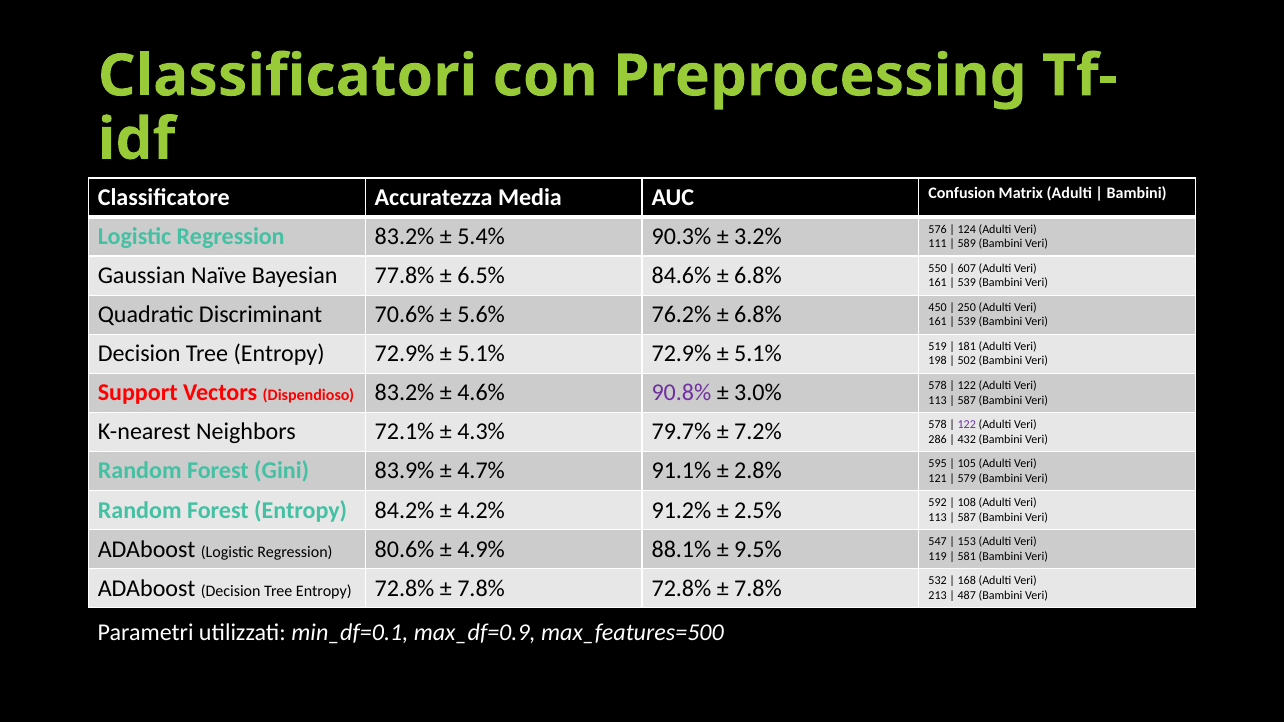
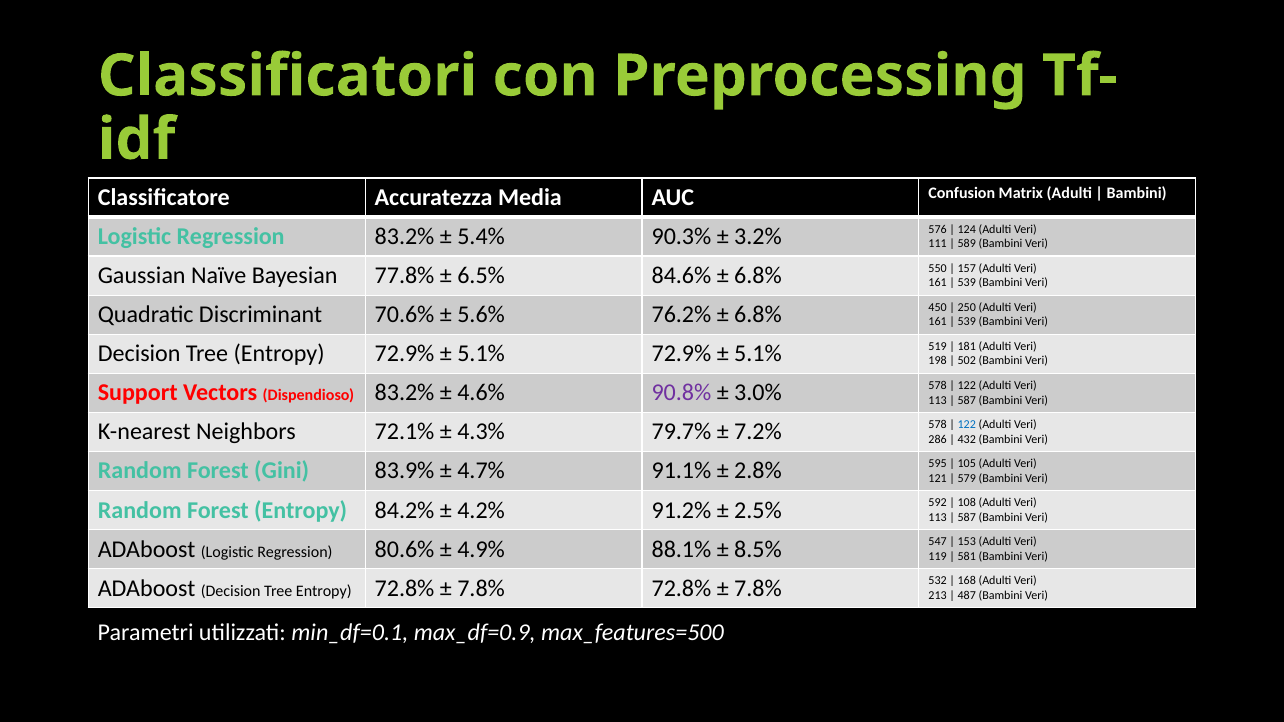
607: 607 -> 157 (967, 268)
122 colour: purple -> blue (967, 425)
9.5%: 9.5% -> 8.5% (758, 549)
